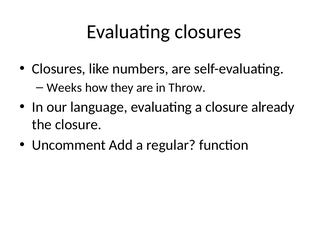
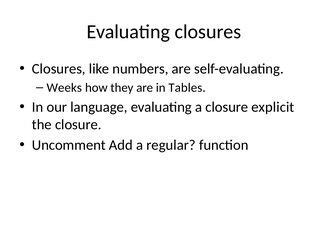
Throw: Throw -> Tables (187, 88)
already: already -> explicit (273, 107)
